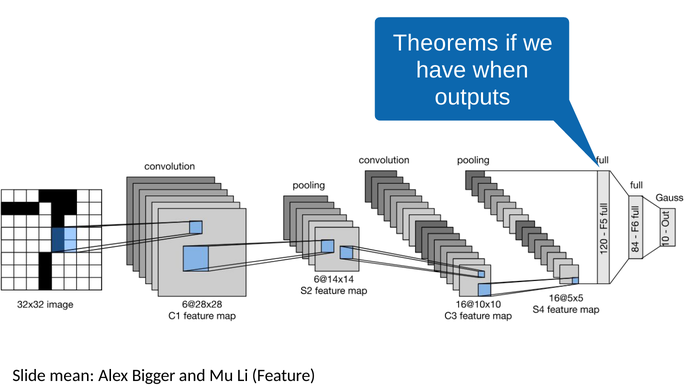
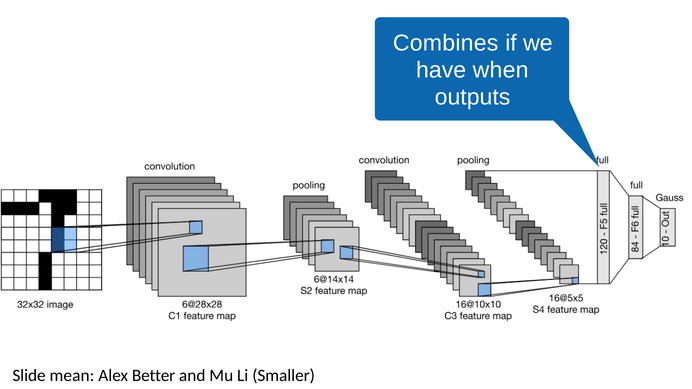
Theorems: Theorems -> Combines (446, 43)
Bigger: Bigger -> Better (154, 376)
Feature: Feature -> Smaller (284, 376)
